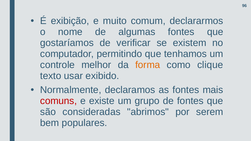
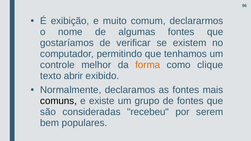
usar: usar -> abrir (73, 76)
comuns colour: red -> black (59, 101)
abrimos: abrimos -> recebeu (148, 112)
